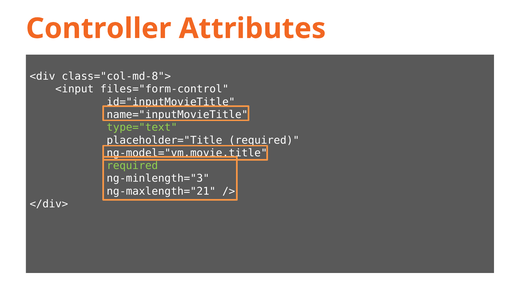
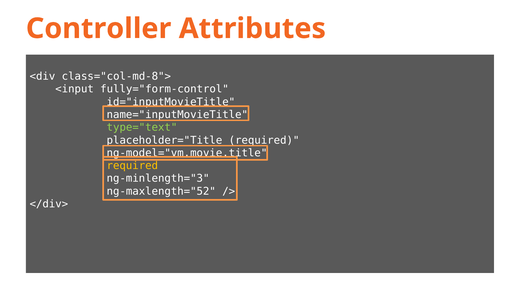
files="form-control: files="form-control -> fully="form-control (164, 89)
required colour: light green -> yellow (132, 166)
ng-maxlength="21: ng-maxlength="21 -> ng-maxlength="52 (161, 192)
